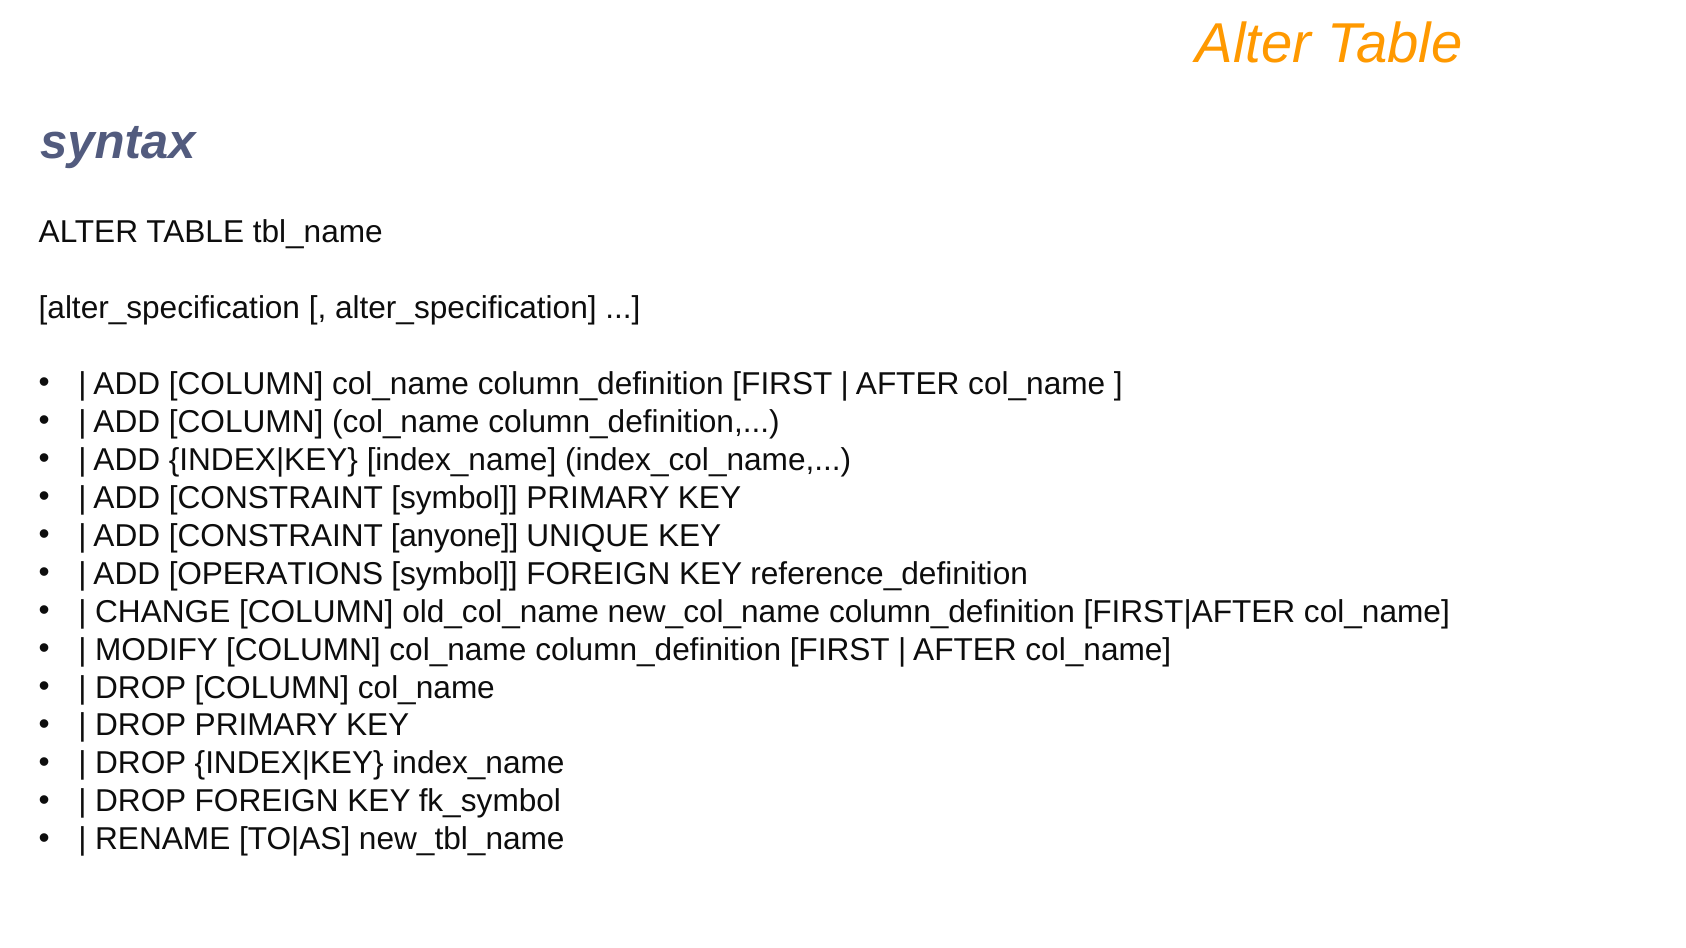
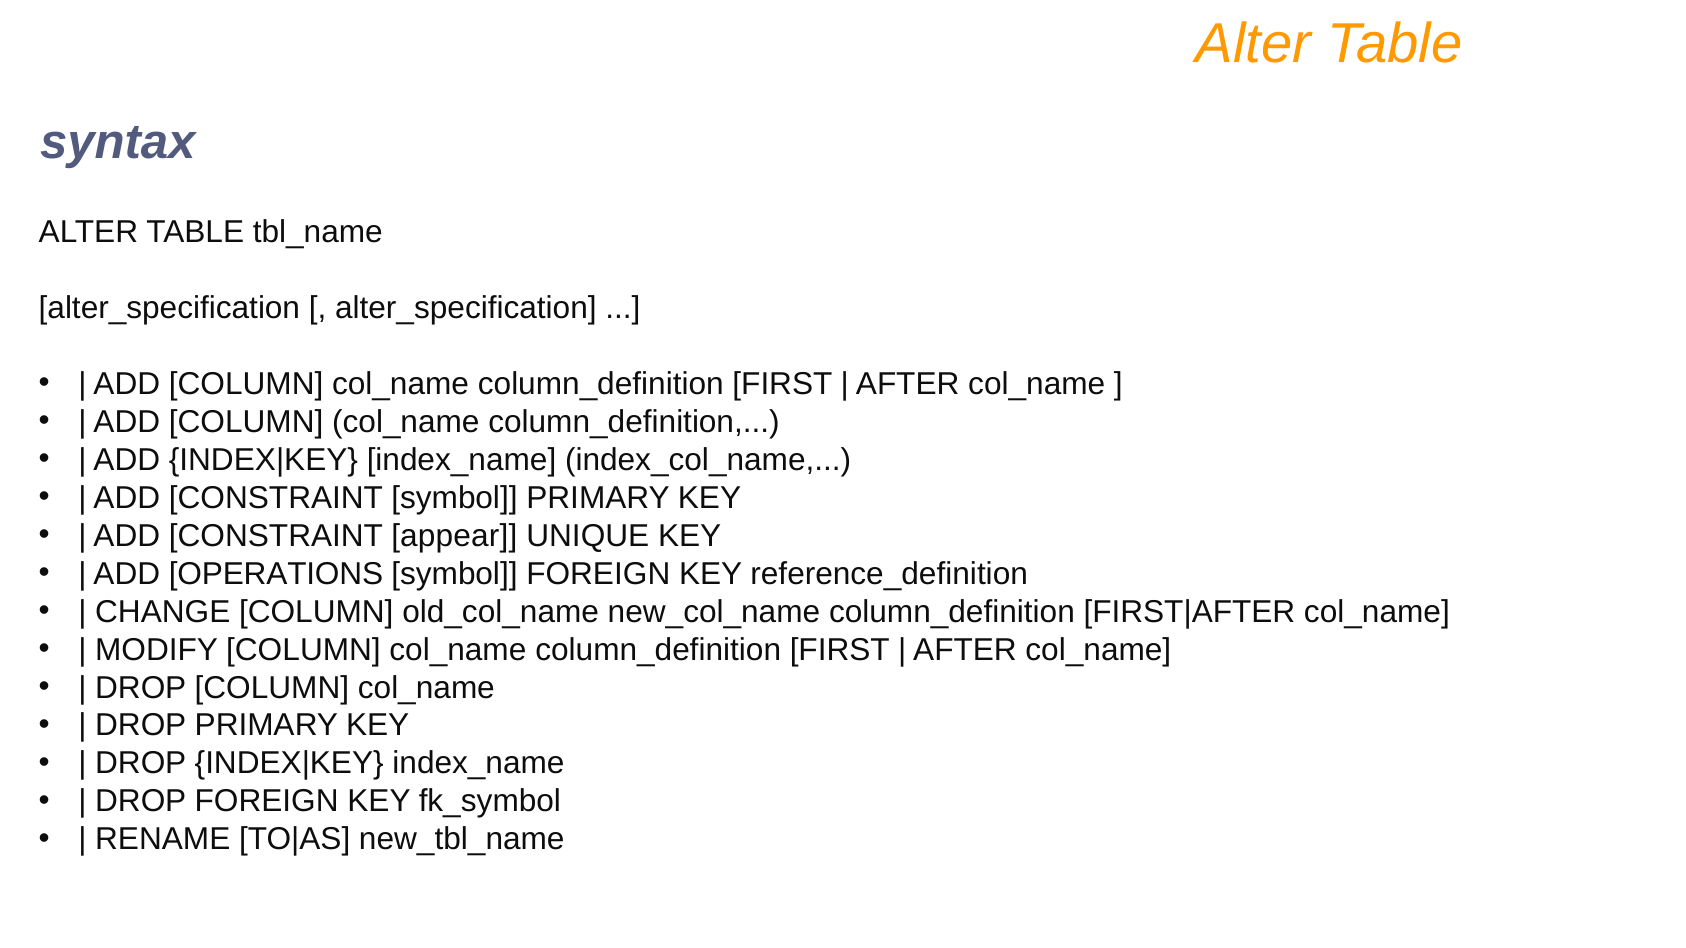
anyone: anyone -> appear (454, 536)
